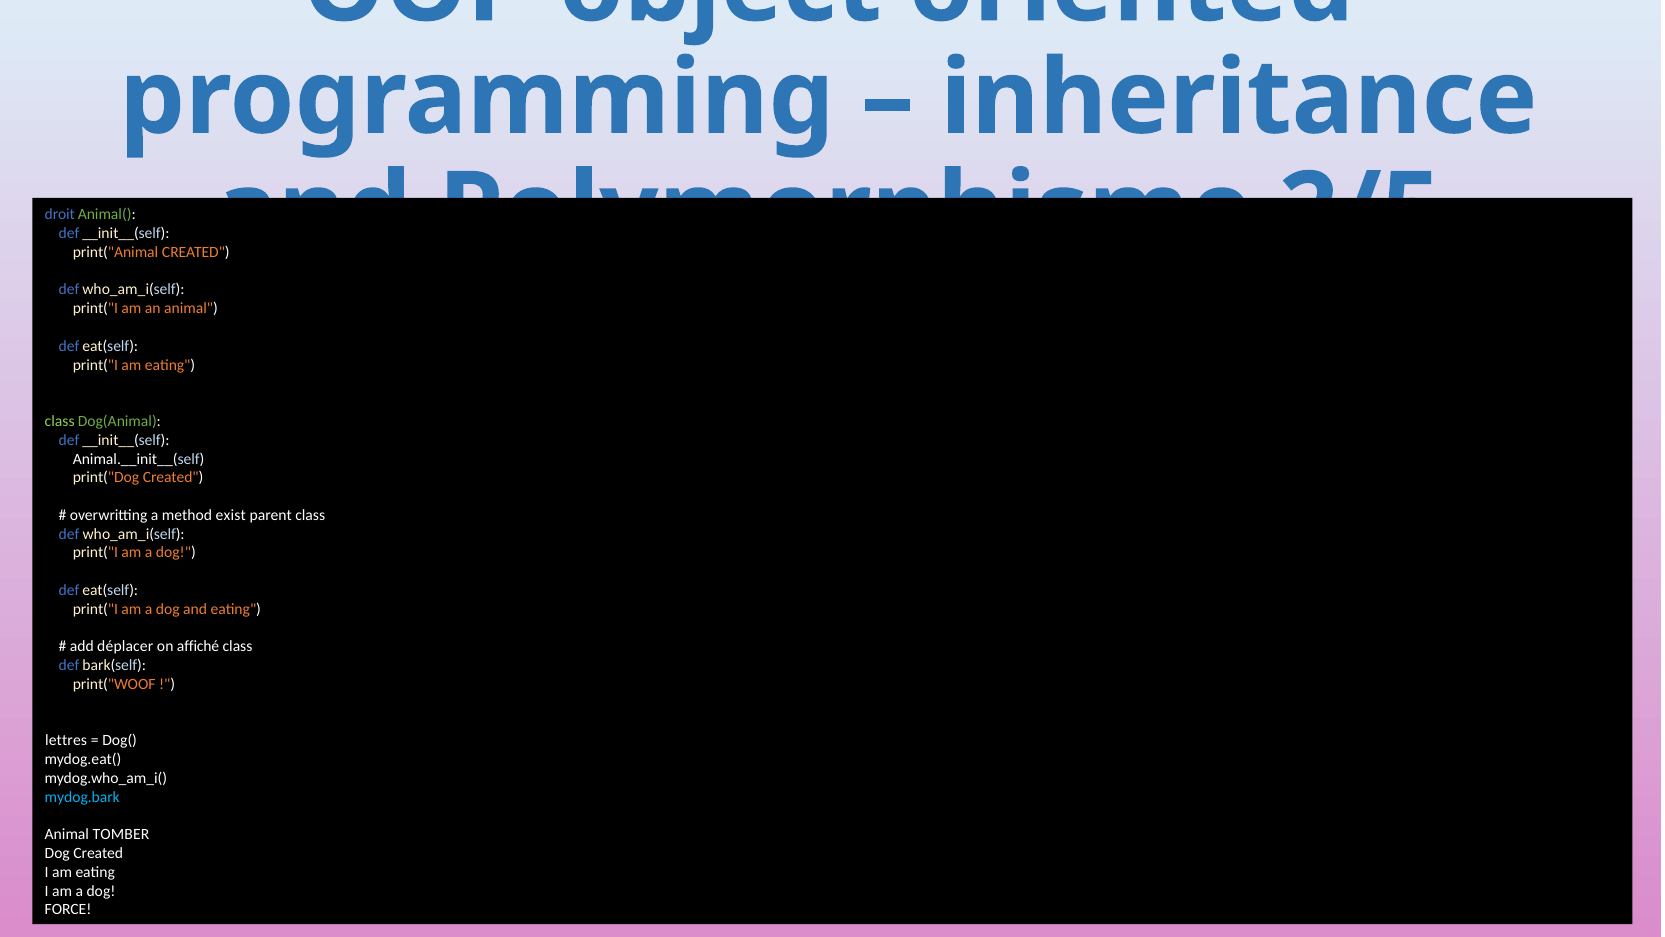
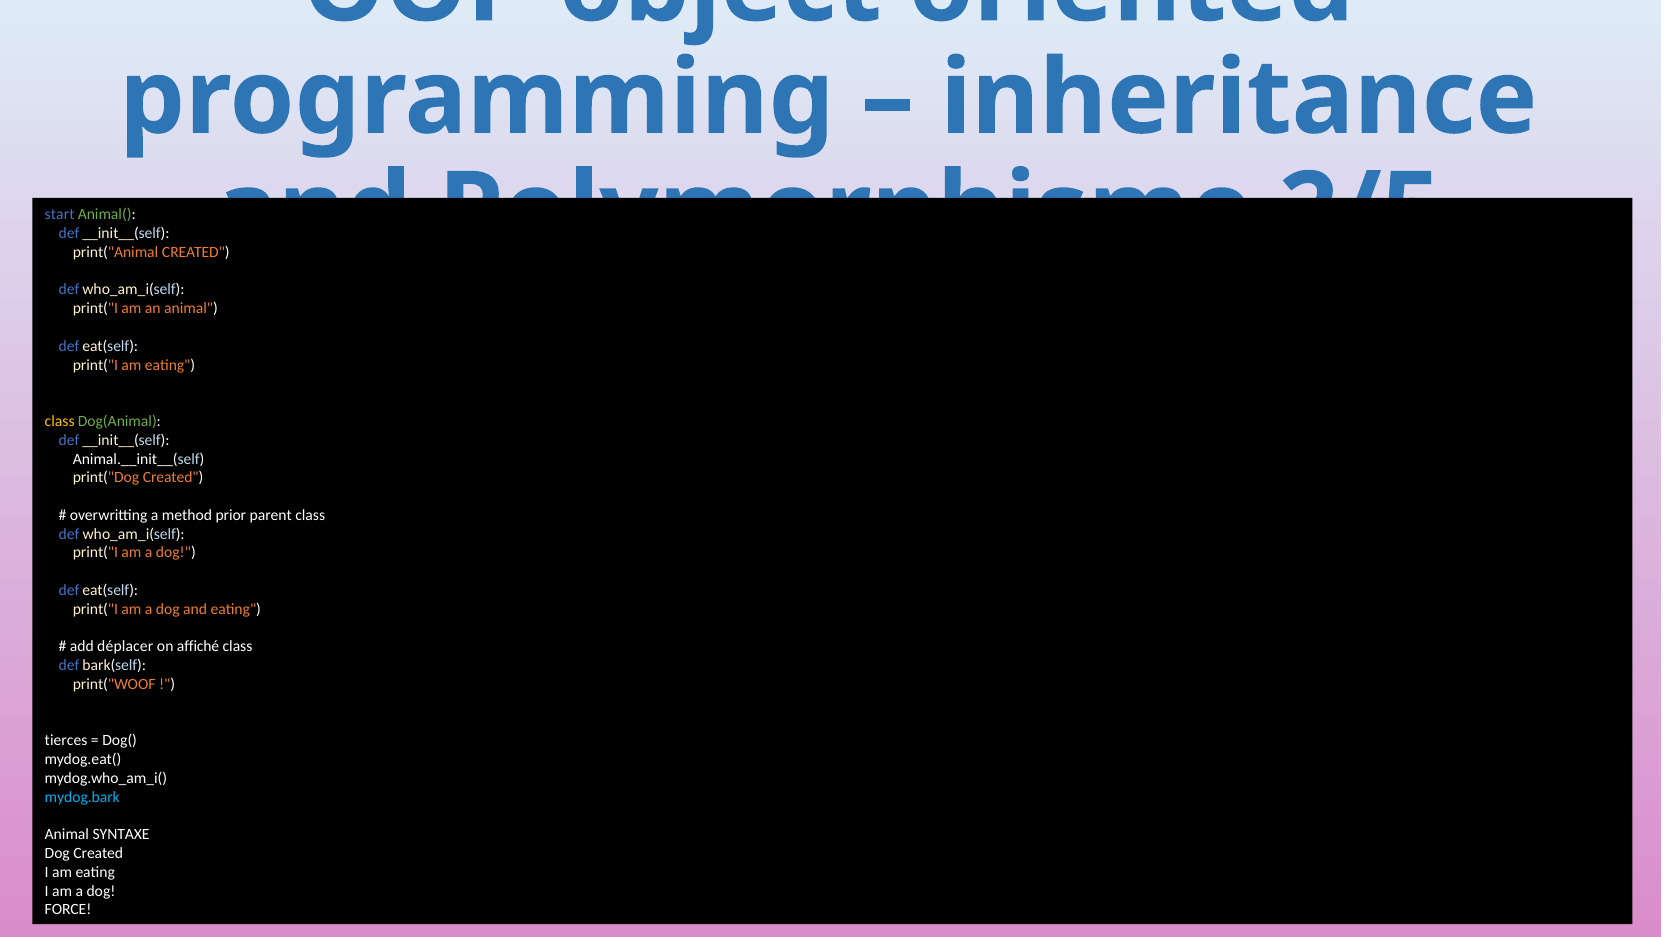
droit: droit -> start (60, 215)
class colour: light green -> yellow (60, 421)
exist: exist -> prior (231, 515)
lettres: lettres -> tierces (66, 740)
TOMBER: TOMBER -> SYNTAXE (121, 834)
